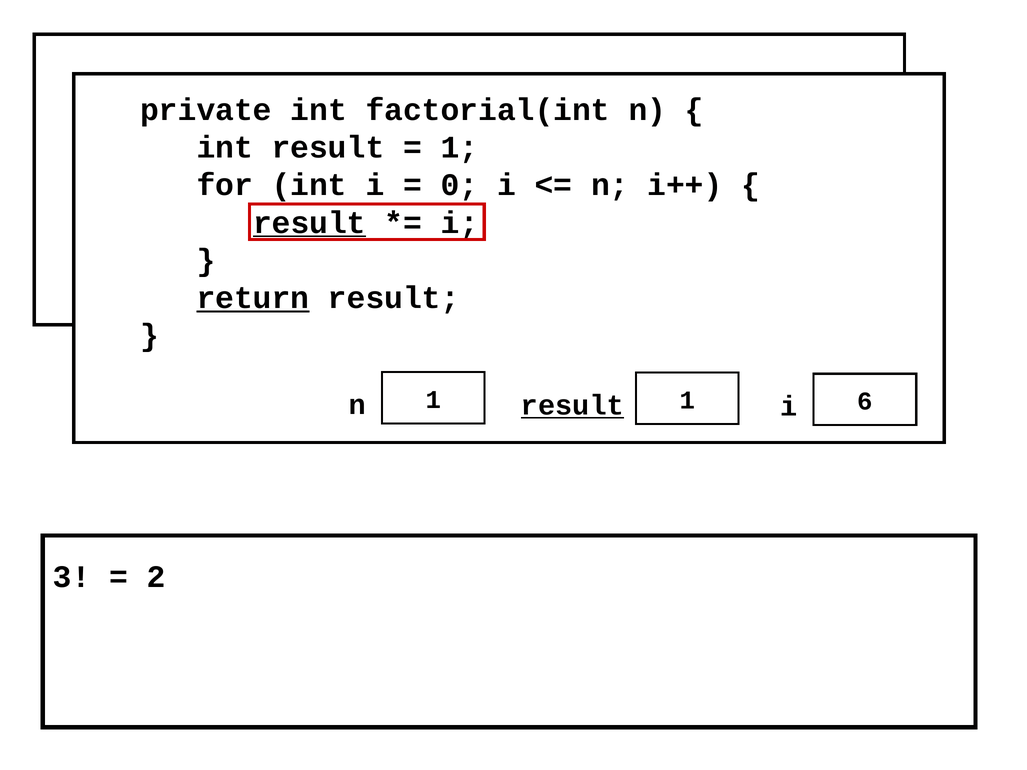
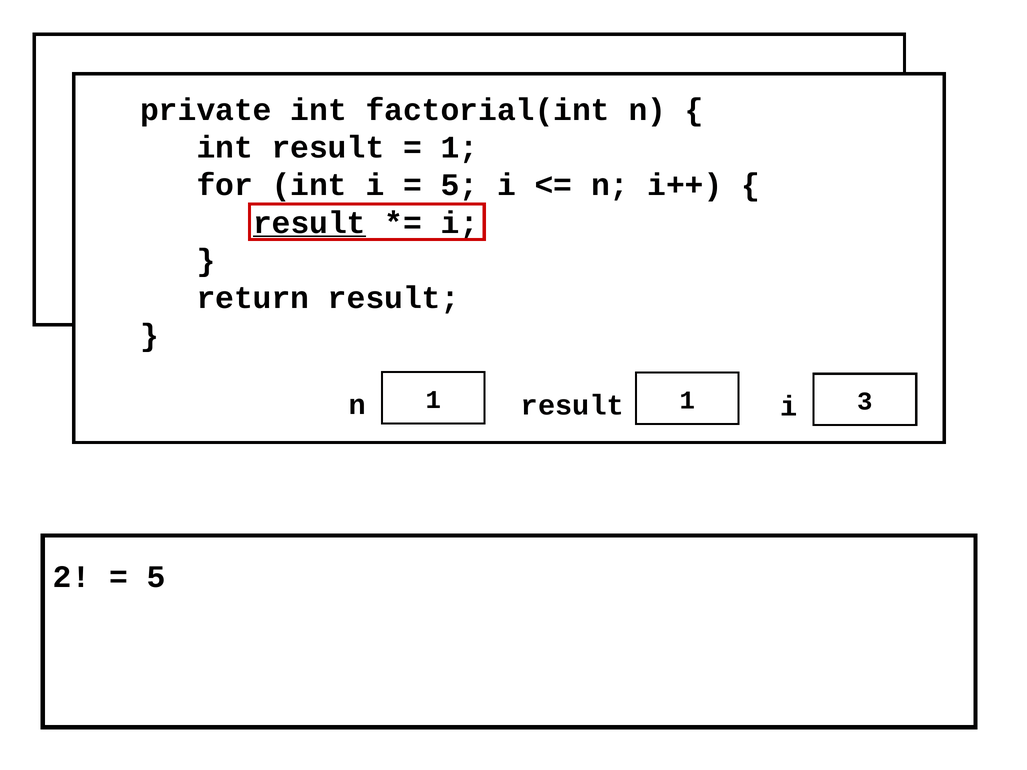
0: 0 -> 5 (459, 185)
return underline: present -> none (253, 298)
6: 6 -> 3 (865, 401)
result underline: present -> none (572, 406)
3: 3 -> 2 (72, 577)
2: 2 -> 5 (156, 577)
